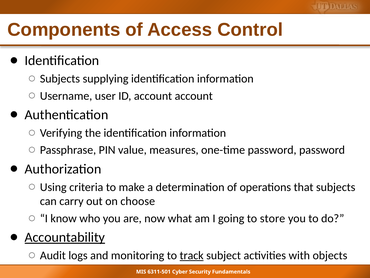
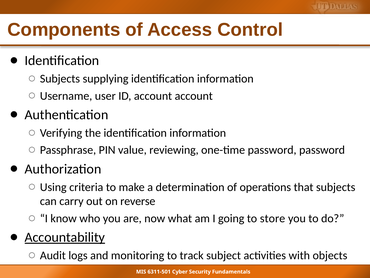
measures: measures -> reviewing (174, 150)
choose: choose -> reverse (138, 201)
track underline: present -> none (192, 255)
